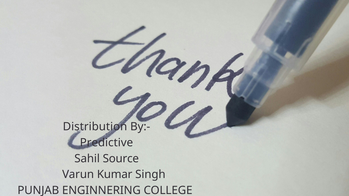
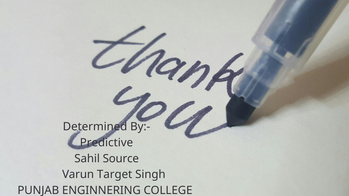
Distribution: Distribution -> Determined (95, 127)
Kumar: Kumar -> Target (115, 175)
